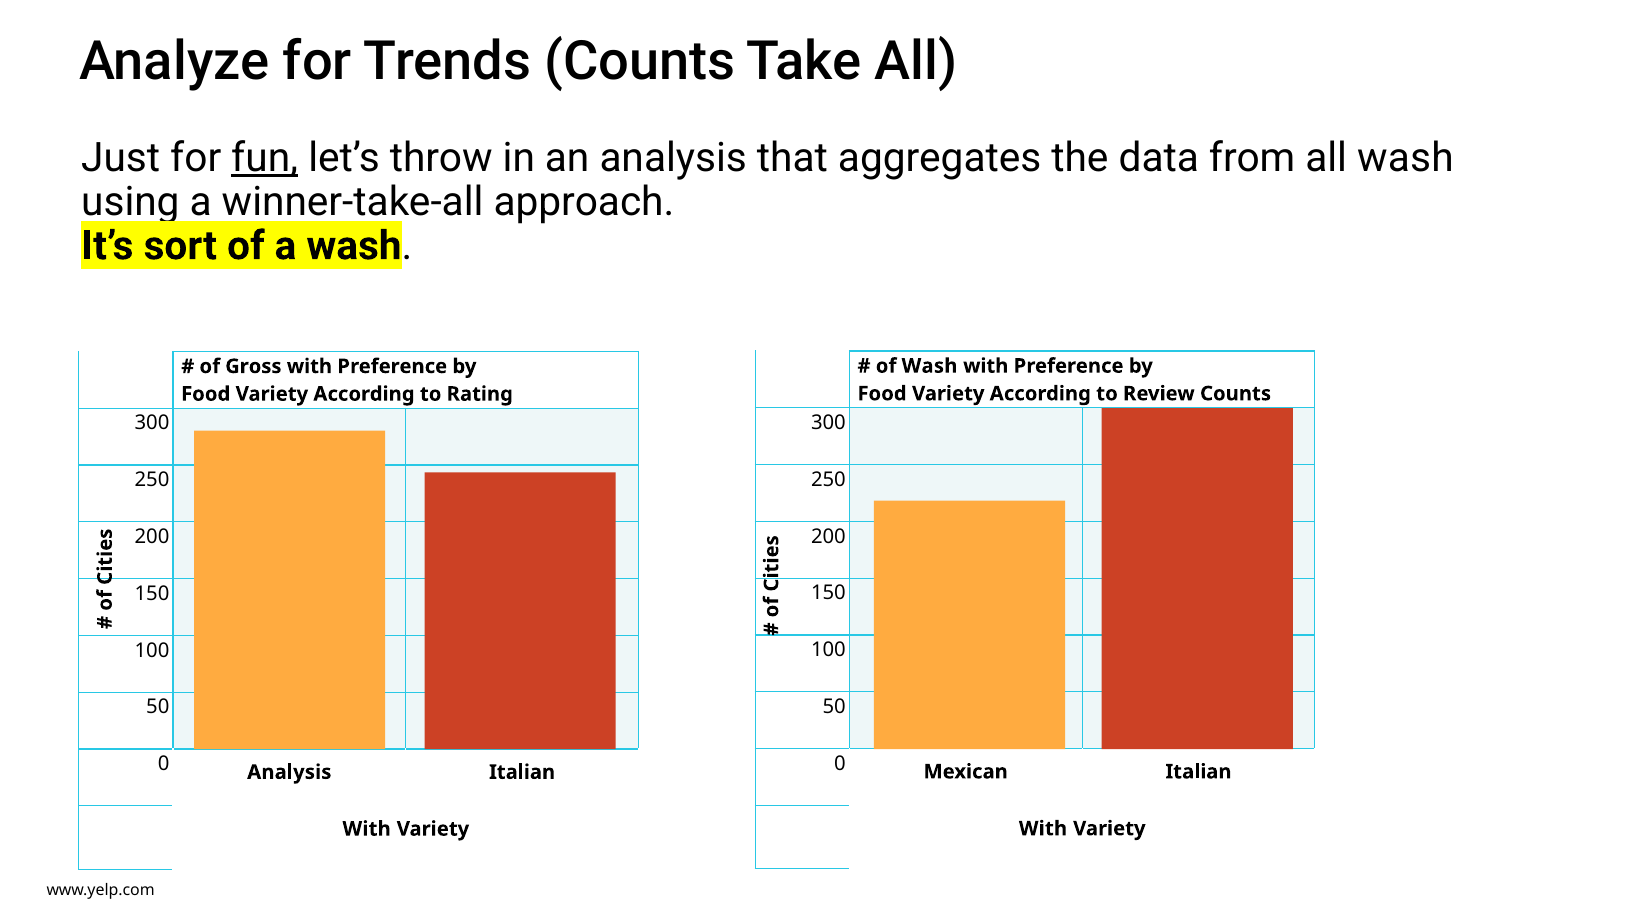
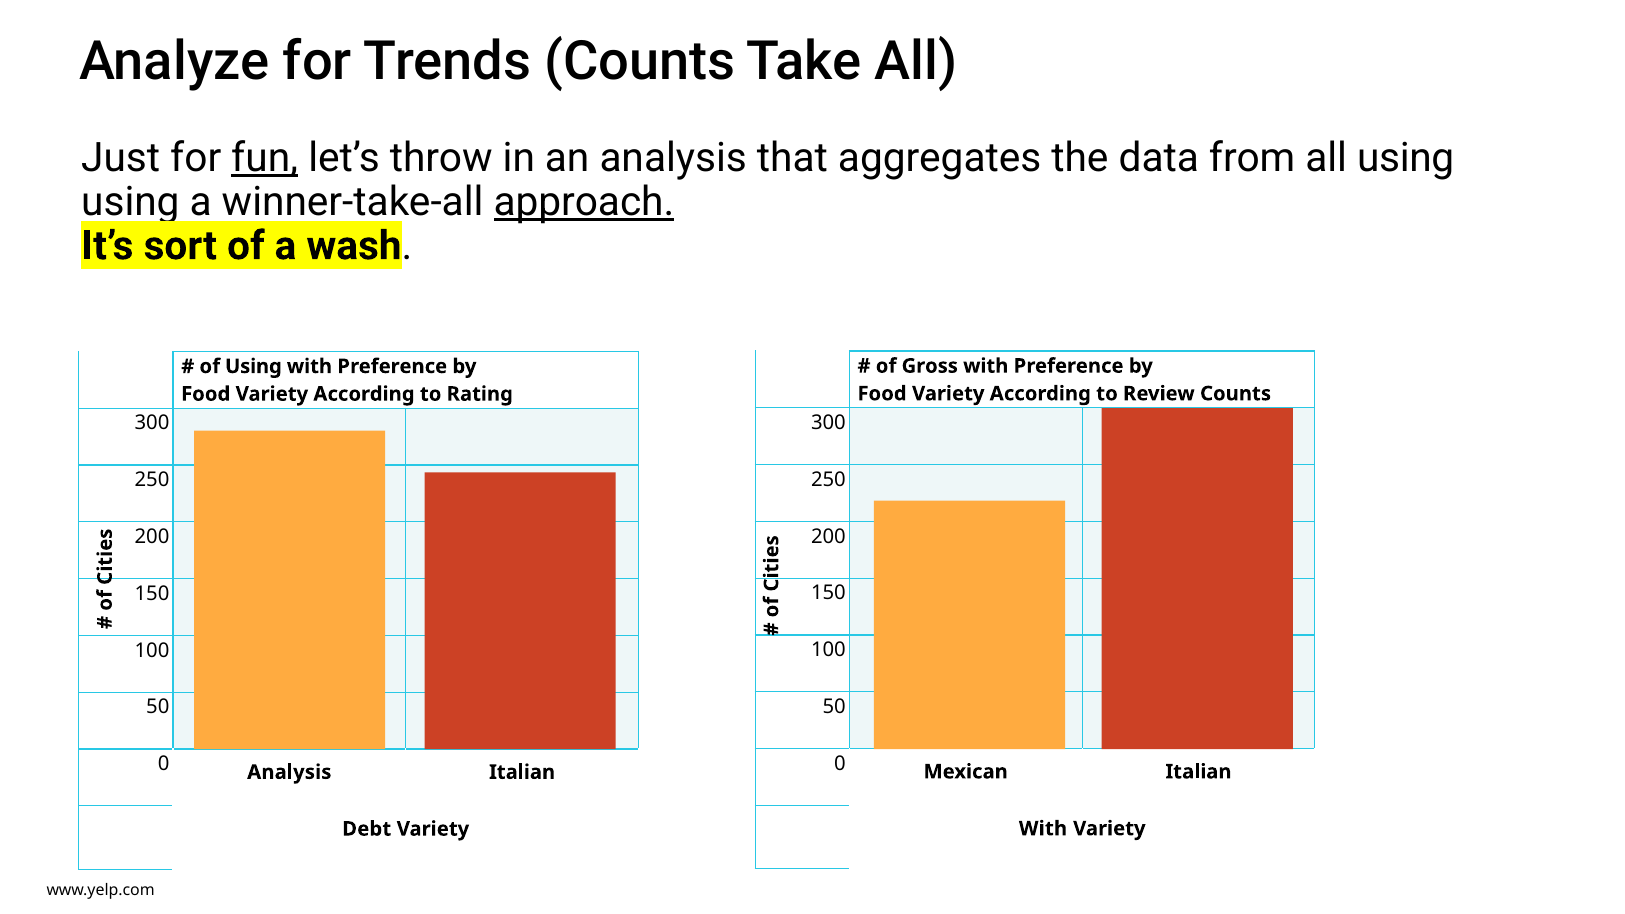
all wash: wash -> using (1406, 158)
approach underline: none -> present (584, 202)
of Wash: Wash -> Gross (930, 366)
of Gross: Gross -> Using (253, 366)
With: With -> Debt (367, 829)
